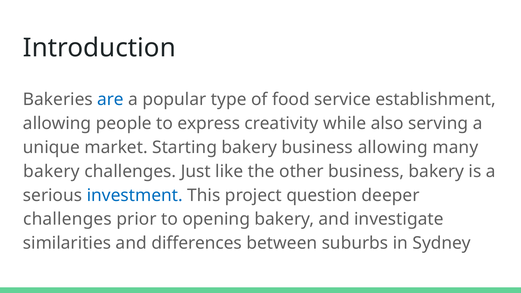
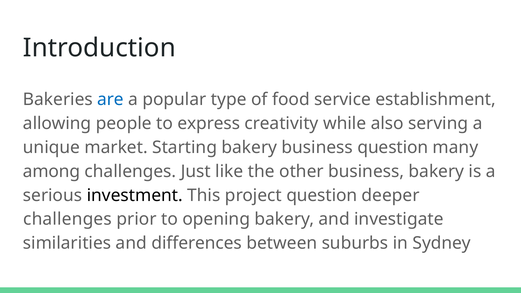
business allowing: allowing -> question (393, 147)
bakery: bakery -> among (52, 171)
investment colour: blue -> black (135, 195)
